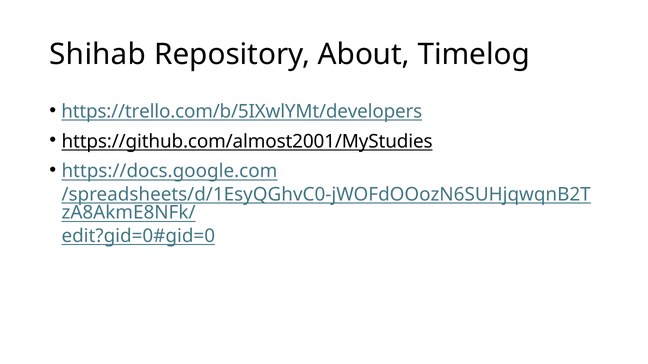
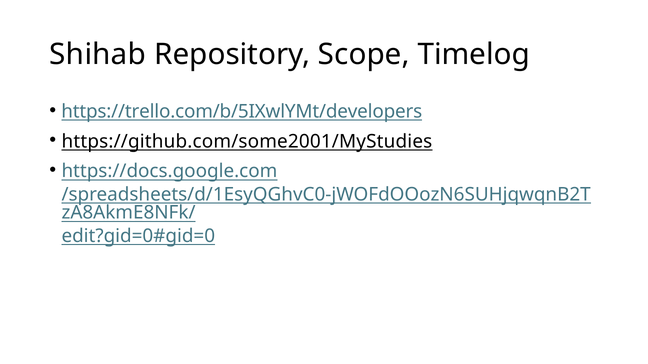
About: About -> Scope (364, 54)
https://github.com/almost2001/MyStudies: https://github.com/almost2001/MyStudies -> https://github.com/some2001/MyStudies (247, 142)
